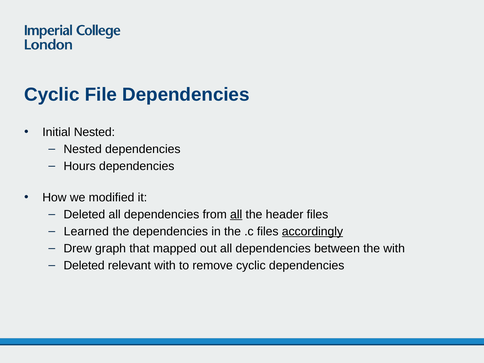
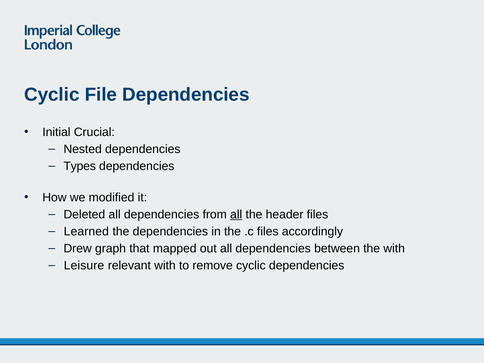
Initial Nested: Nested -> Crucial (94, 132)
Hours: Hours -> Types (80, 166)
accordingly underline: present -> none (312, 232)
Deleted: Deleted -> Leisure (84, 265)
